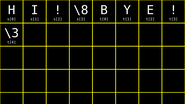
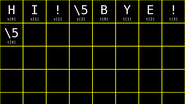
\8: \8 -> \5 (81, 10)
\3: \3 -> \5 (12, 33)
